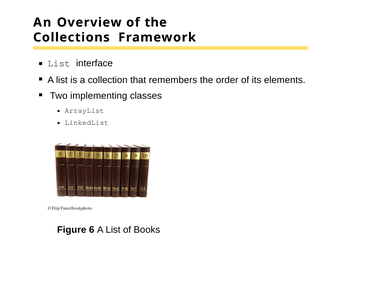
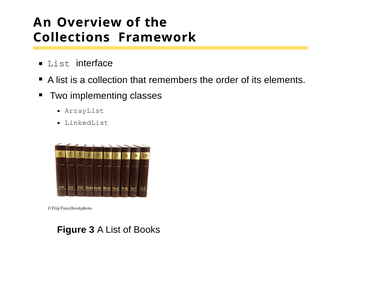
6: 6 -> 3 (92, 230)
